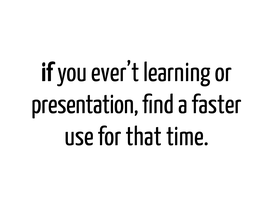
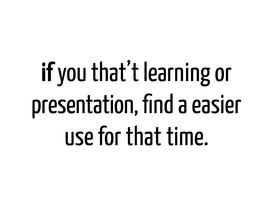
ever’t: ever’t -> that’t (115, 72)
faster: faster -> easier (216, 104)
